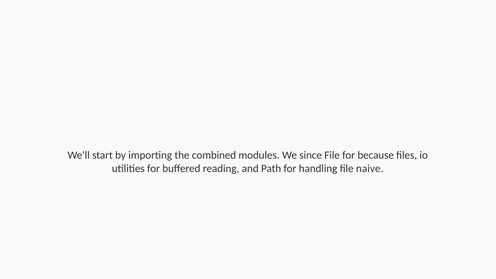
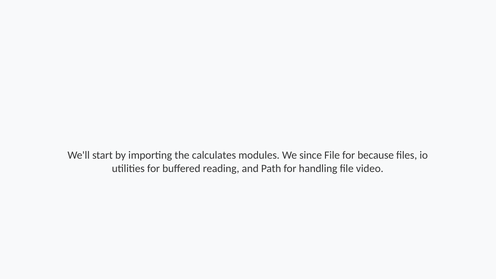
combined: combined -> calculates (214, 155)
naive: naive -> video (370, 169)
